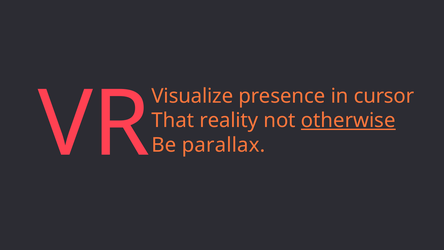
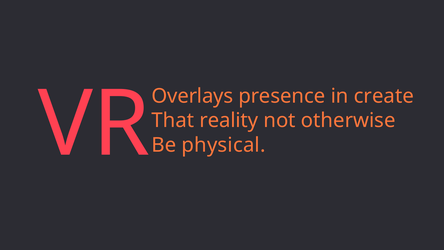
Visualize: Visualize -> Overlays (192, 96)
cursor: cursor -> create (384, 96)
otherwise underline: present -> none (348, 120)
parallax: parallax -> physical (224, 145)
